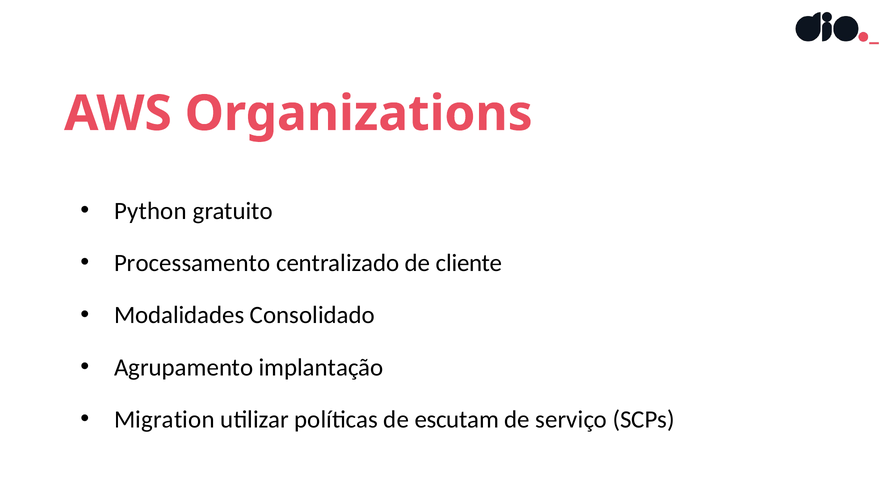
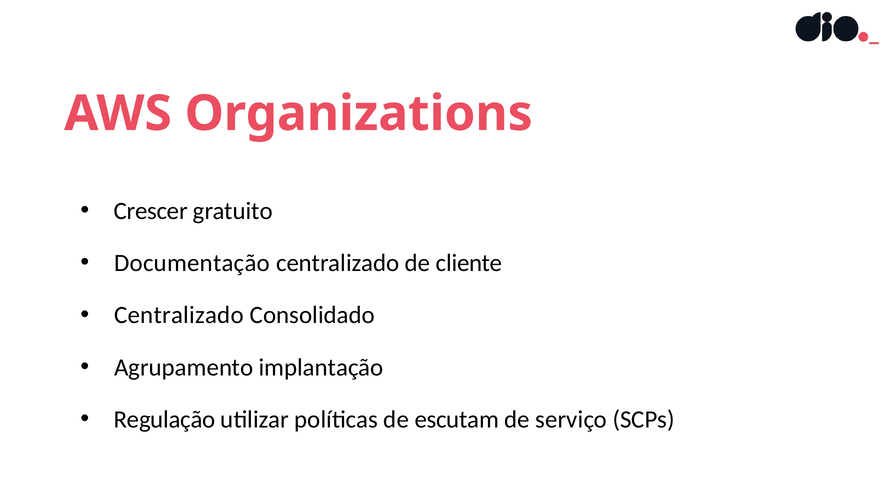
Python: Python -> Crescer (151, 211)
Processamento: Processamento -> Documentação (192, 263)
Modalidades: Modalidades -> Centralizado (179, 316)
Migration: Migration -> Regulação (165, 420)
